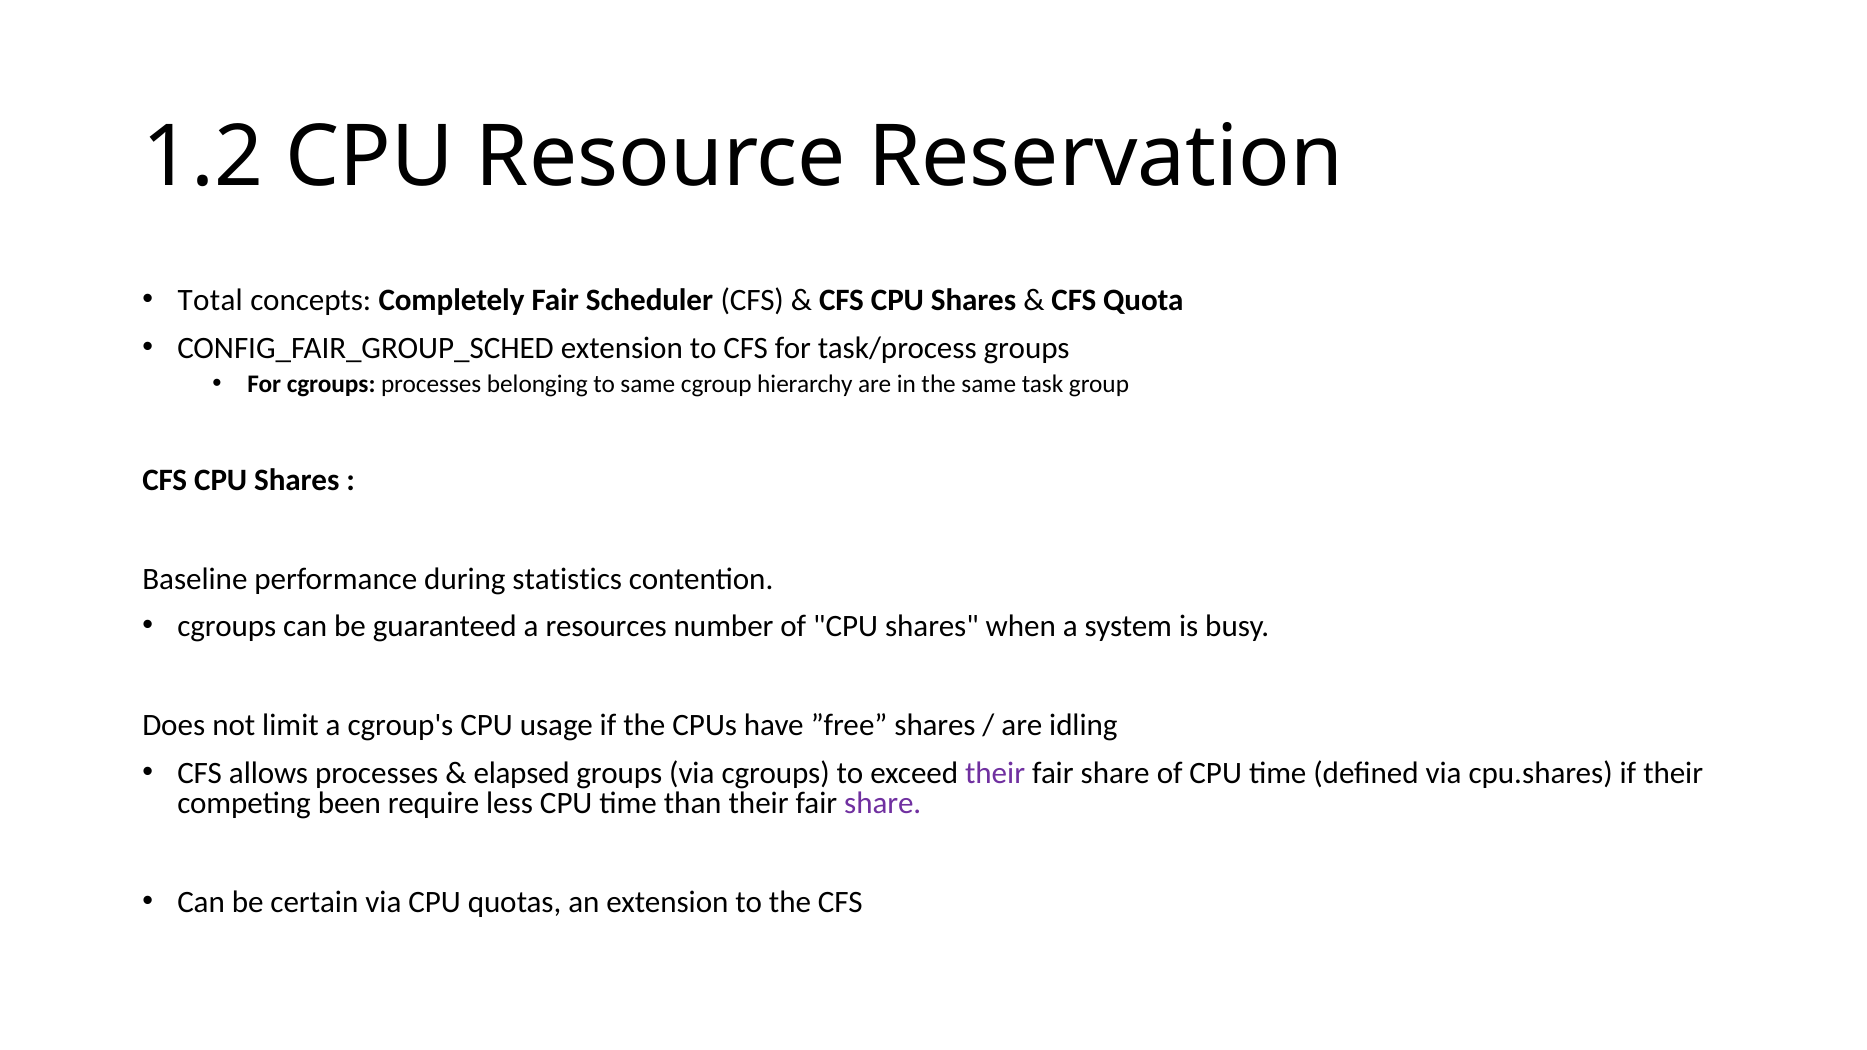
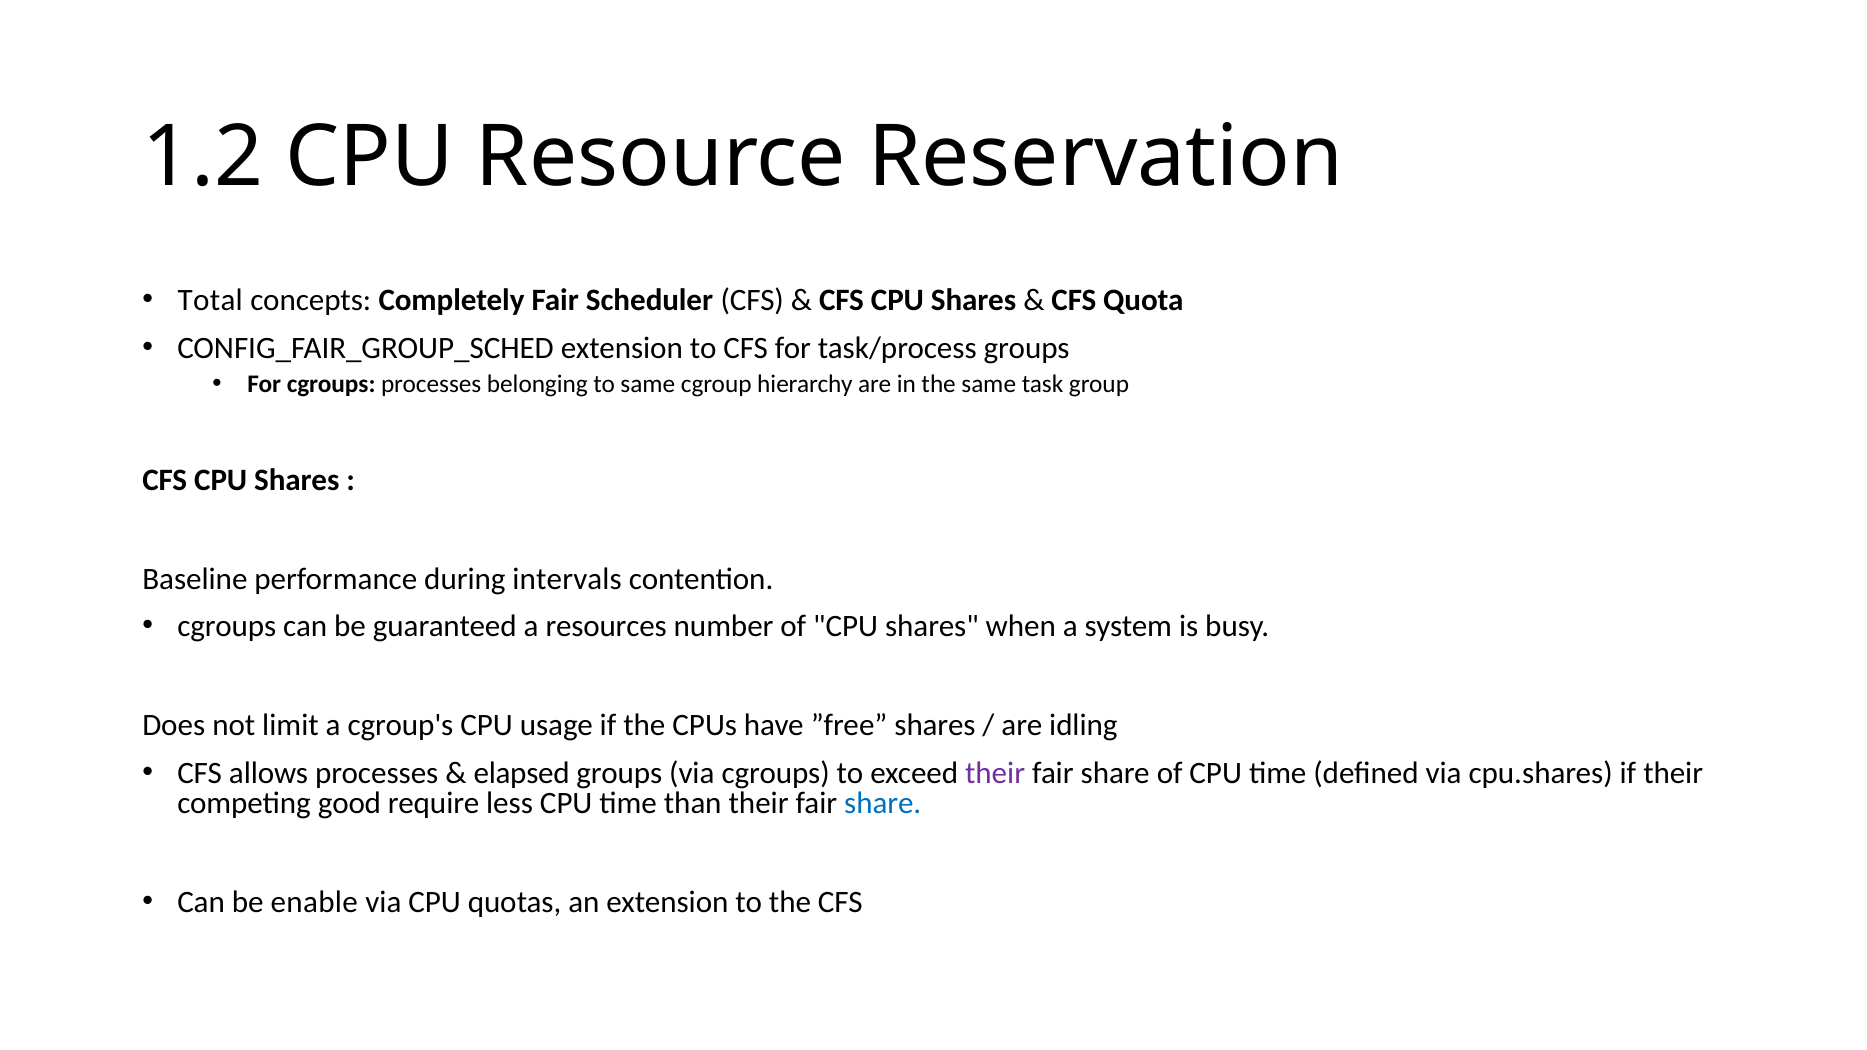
statistics: statistics -> intervals (567, 579)
been: been -> good (349, 803)
share colour: purple -> blue (883, 803)
certain: certain -> enable (314, 902)
